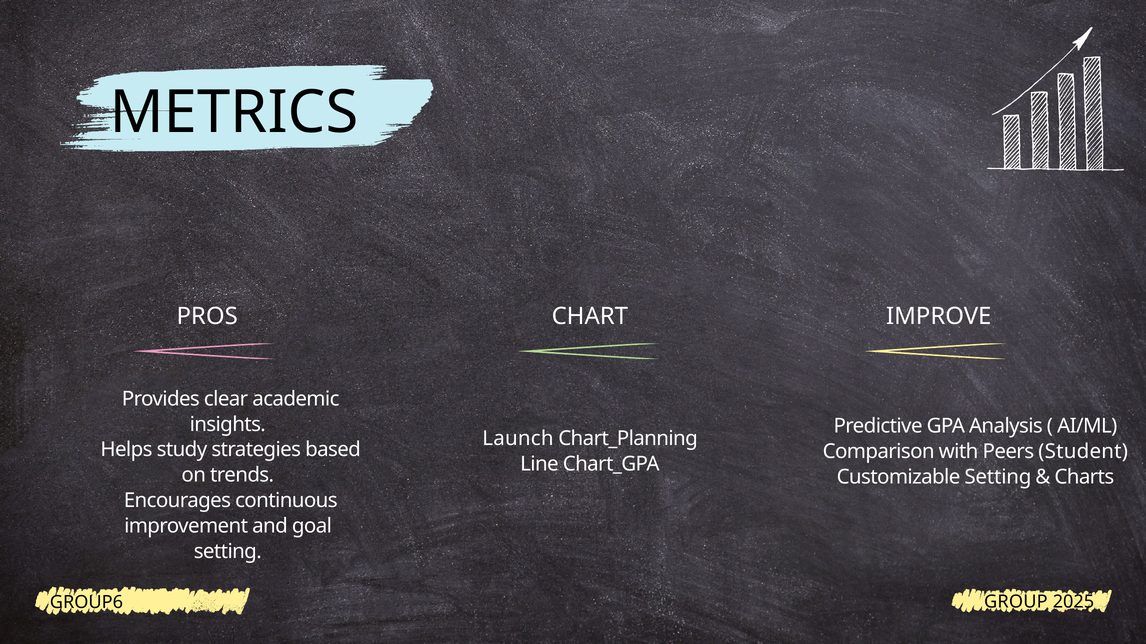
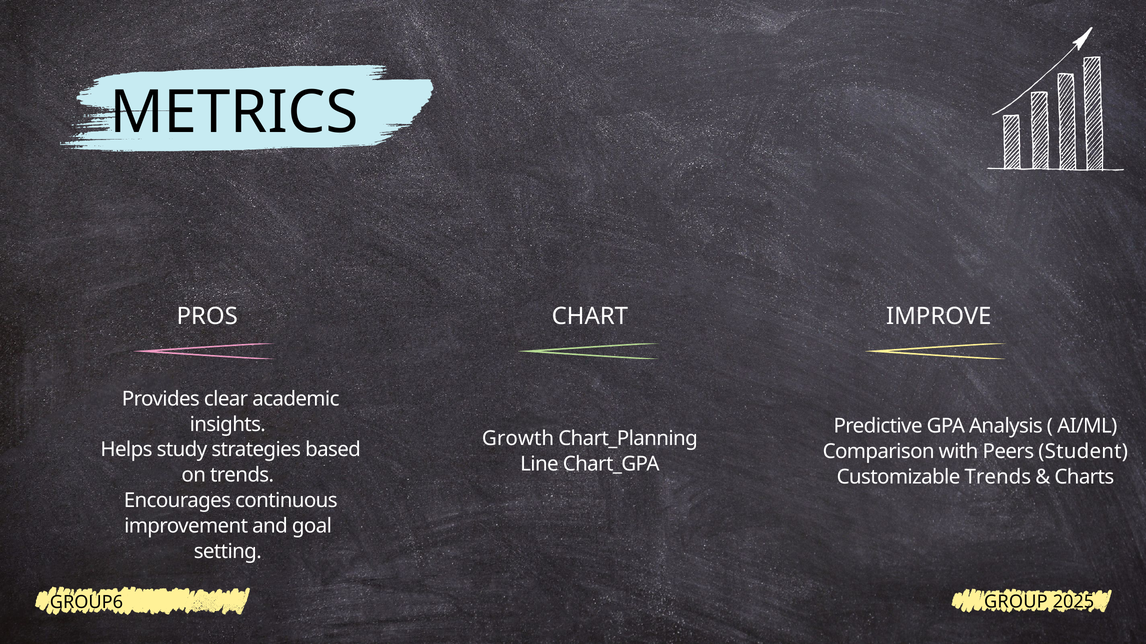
Launch: Launch -> Growth (518, 439)
Customizable Setting: Setting -> Trends (998, 477)
